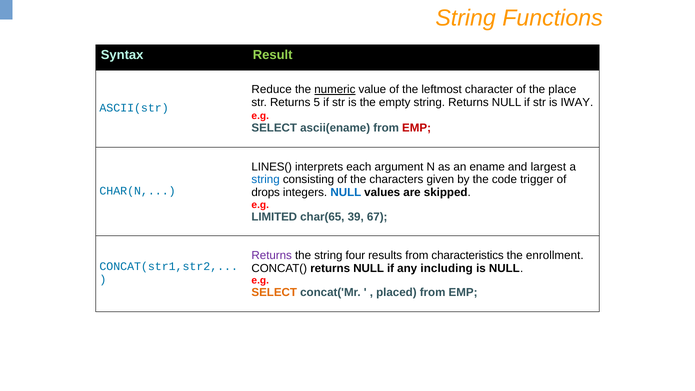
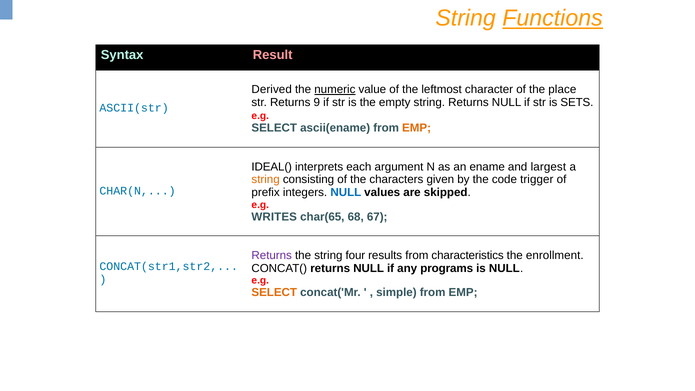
Functions underline: none -> present (553, 18)
Result colour: light green -> pink (273, 55)
Reduce: Reduce -> Derived (272, 90)
5: 5 -> 9 (317, 102)
IWAY: IWAY -> SETS (577, 102)
EMP colour: red -> orange (417, 128)
LINES(: LINES( -> IDEAL( (272, 167)
string colour: blue -> orange (266, 180)
drops: drops -> prefix (266, 193)
LIMITED: LIMITED -> WRITES (274, 217)
39: 39 -> 68 (356, 217)
including: including -> programs (447, 268)
placed: placed -> simple (396, 293)
